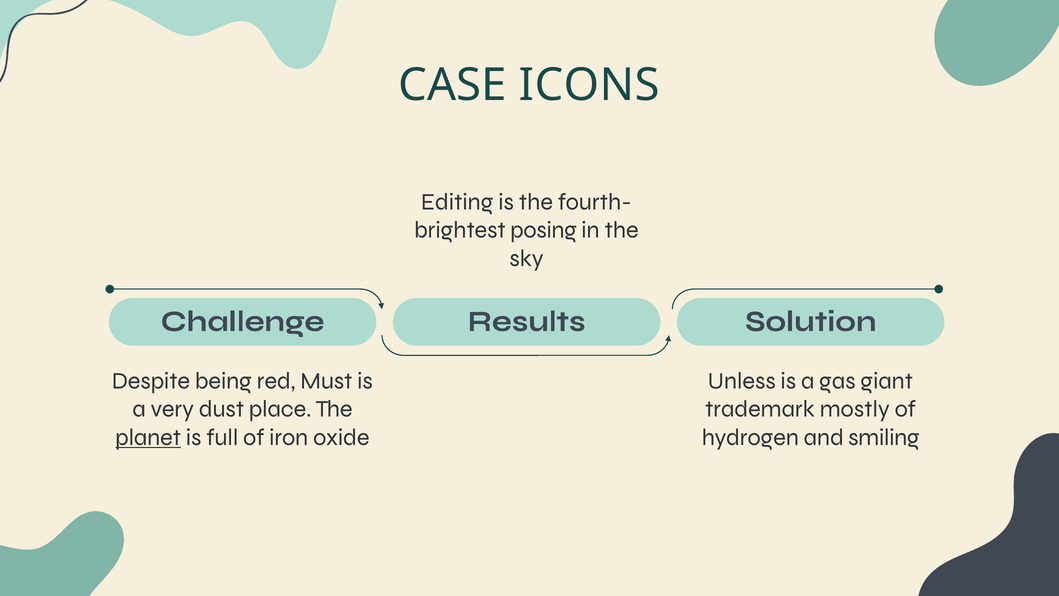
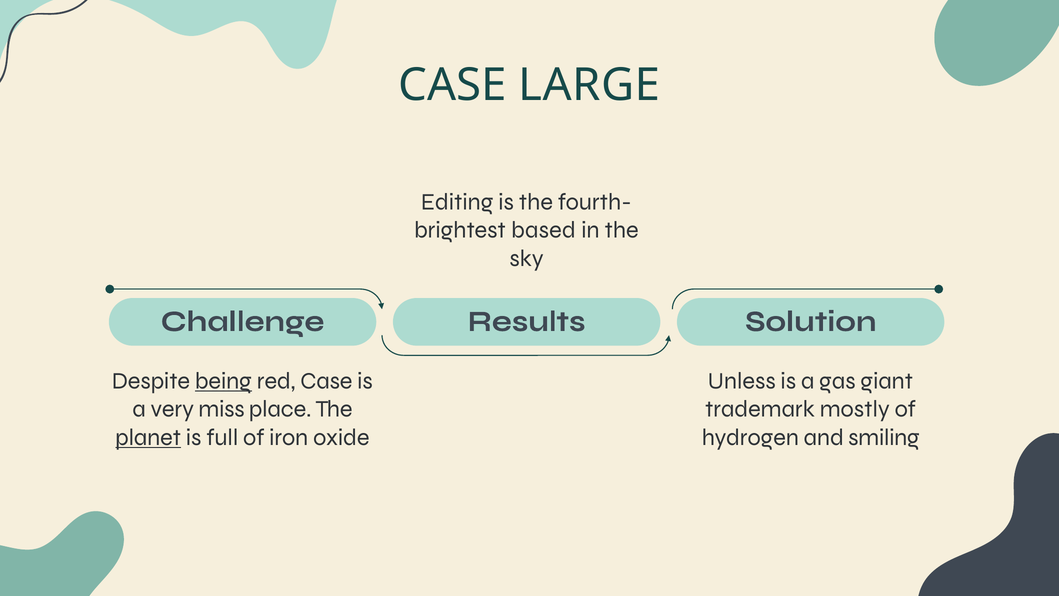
ICONS: ICONS -> LARGE (589, 85)
posing: posing -> based (543, 230)
being underline: none -> present (223, 381)
red Must: Must -> Case (326, 381)
dust: dust -> miss (222, 409)
